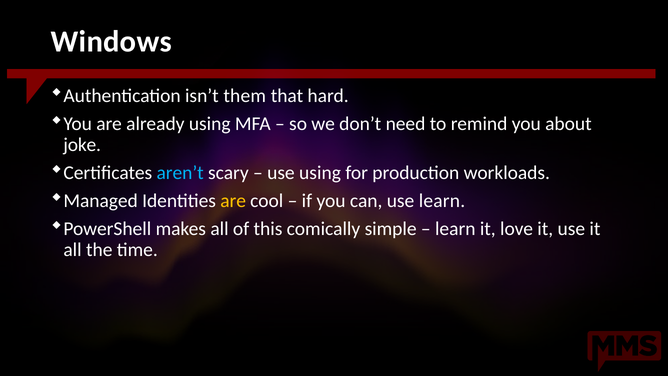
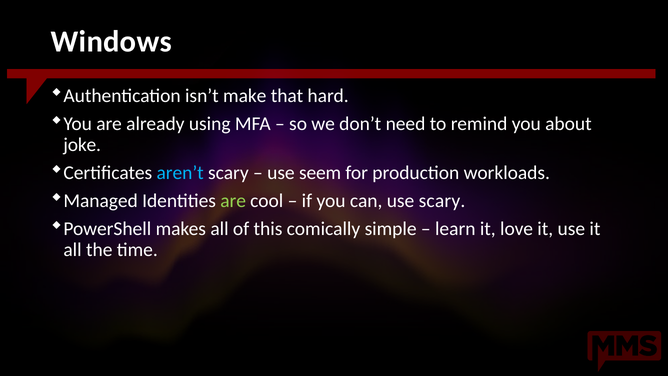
them: them -> make (245, 96)
use using: using -> seem (320, 173)
are colour: yellow -> light green (233, 201)
use learn: learn -> scary (442, 201)
